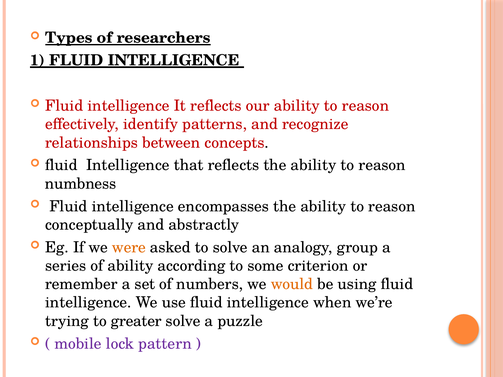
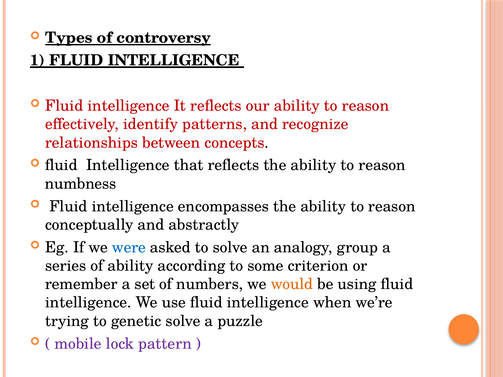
researchers: researchers -> controversy (164, 38)
were colour: orange -> blue (129, 247)
greater: greater -> genetic (136, 321)
